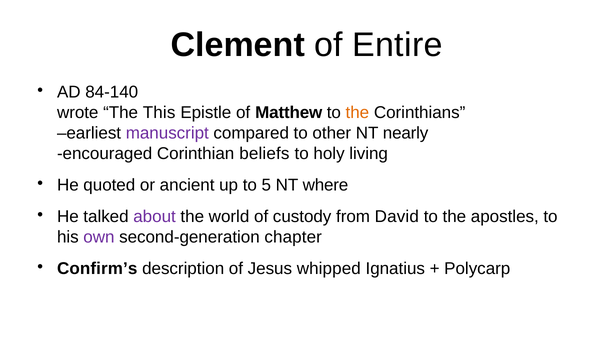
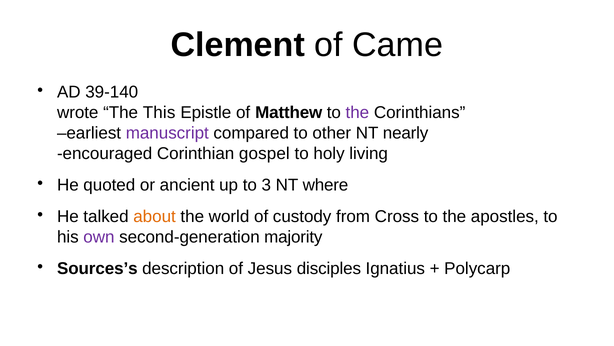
Entire: Entire -> Came (398, 45)
84-140: 84-140 -> 39-140 (112, 92)
the colour: orange -> purple (357, 113)
beliefs: beliefs -> gospel (264, 153)
5: 5 -> 3 (266, 185)
about colour: purple -> orange (155, 216)
David: David -> Cross (397, 216)
chapter: chapter -> majority (293, 237)
Confirm’s: Confirm’s -> Sources’s (97, 268)
whipped: whipped -> disciples (329, 268)
